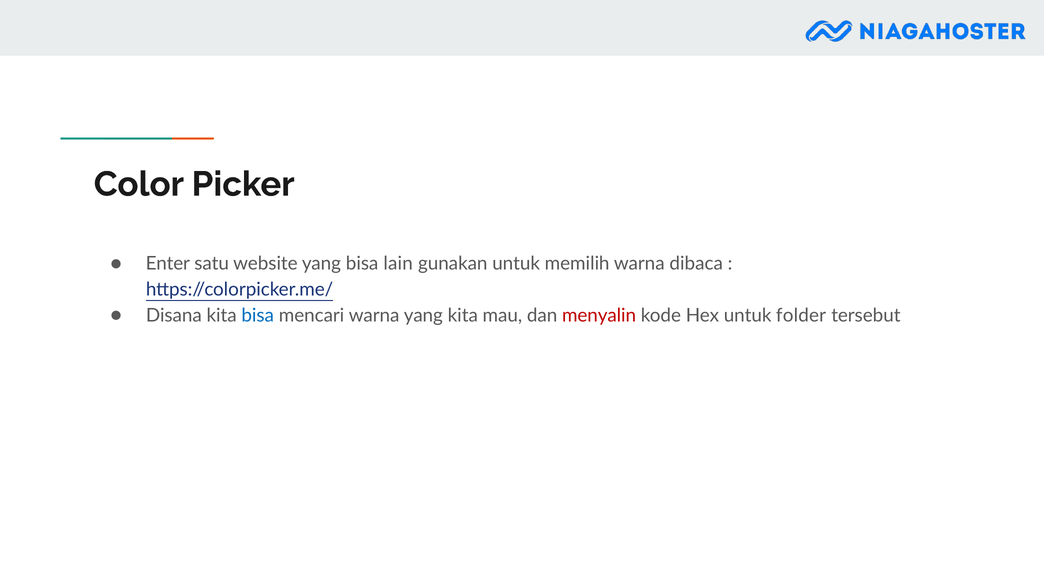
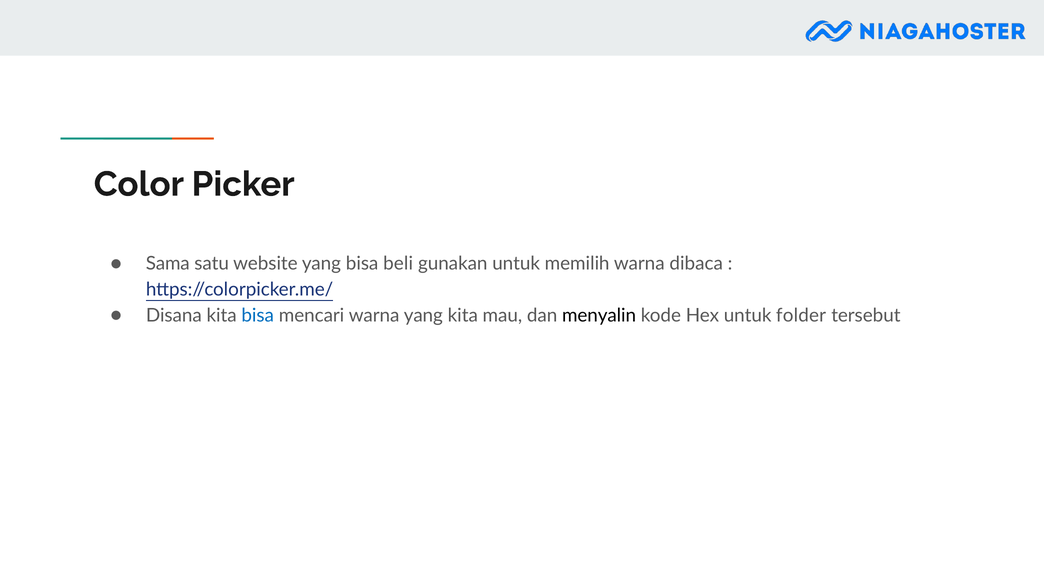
Enter: Enter -> Sama (168, 264)
lain: lain -> beli (398, 264)
menyalin colour: red -> black (599, 316)
